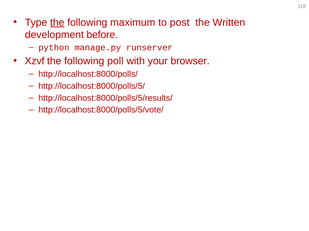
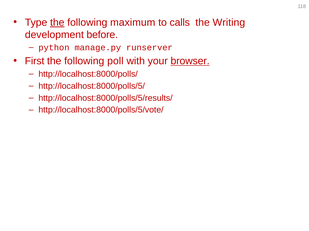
post: post -> calls (180, 22)
Written: Written -> Writing (229, 22)
Xzvf: Xzvf -> First (35, 61)
browser underline: none -> present (190, 61)
